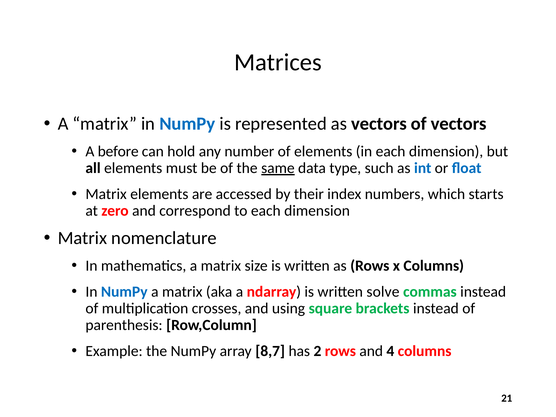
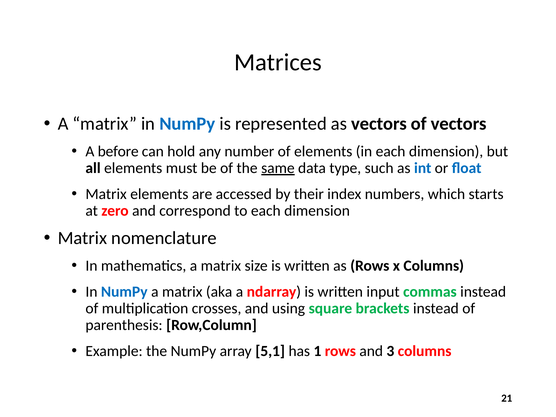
solve: solve -> input (383, 292)
8,7: 8,7 -> 5,1 (270, 351)
2: 2 -> 1 (317, 351)
4: 4 -> 3 (390, 351)
